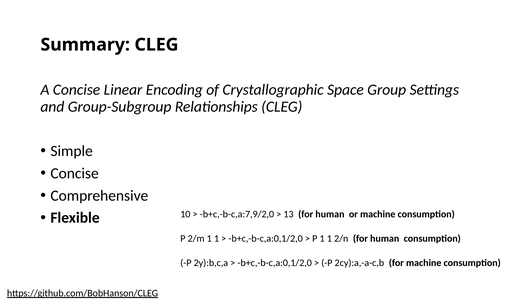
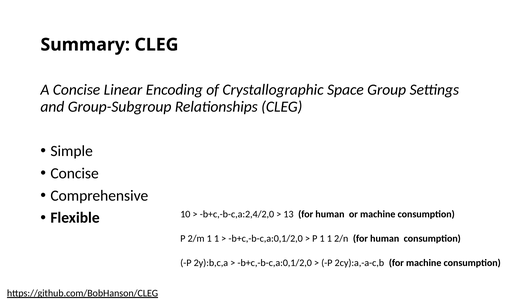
b+c,-b-c,a:7,9/2,0: b+c,-b-c,a:7,9/2,0 -> b+c,-b-c,a:2,4/2,0 (237, 214)
